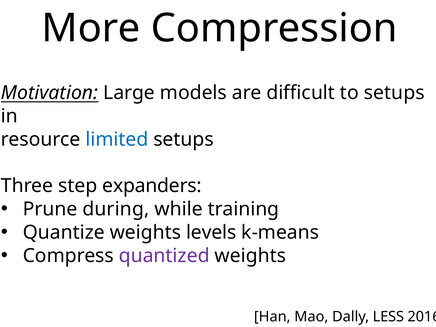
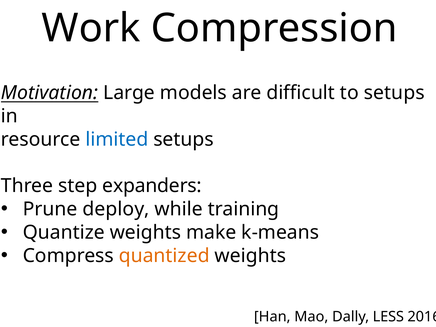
More: More -> Work (91, 28)
during: during -> deploy (116, 209)
levels: levels -> make (211, 232)
quantized colour: purple -> orange (164, 256)
